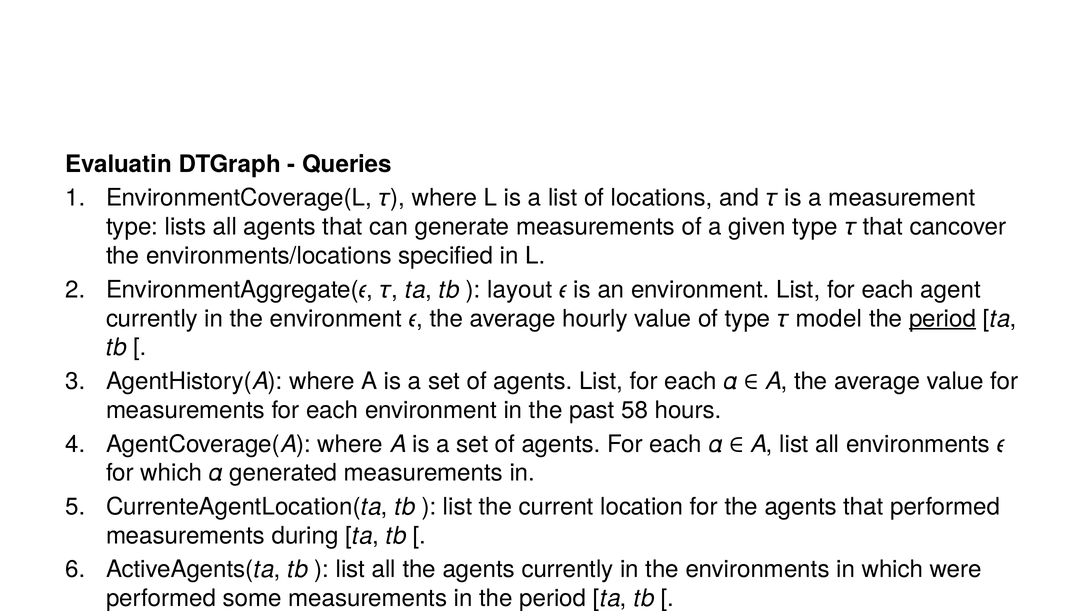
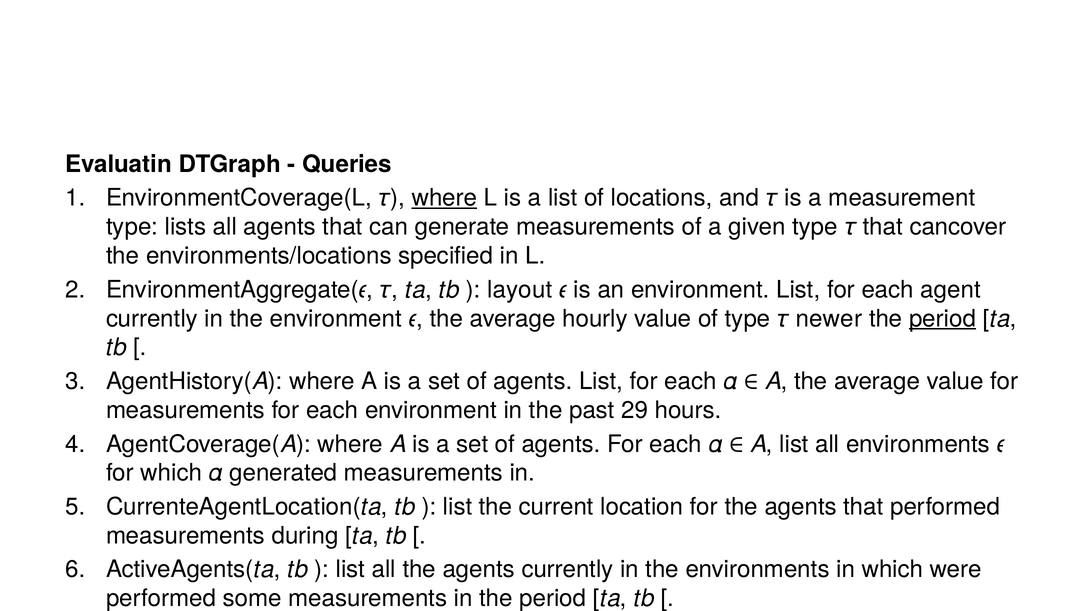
where underline: none -> present (444, 198)
model: model -> newer (829, 319)
58: 58 -> 29 (635, 411)
